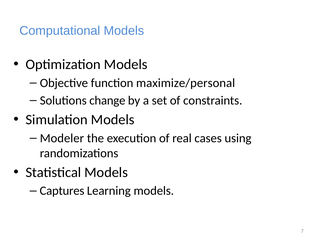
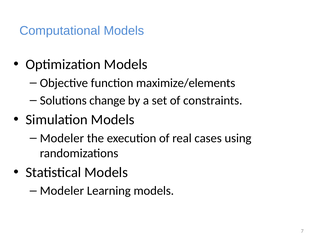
maximize/personal: maximize/personal -> maximize/elements (186, 83)
Captures: Captures -> Modeler (62, 191)
